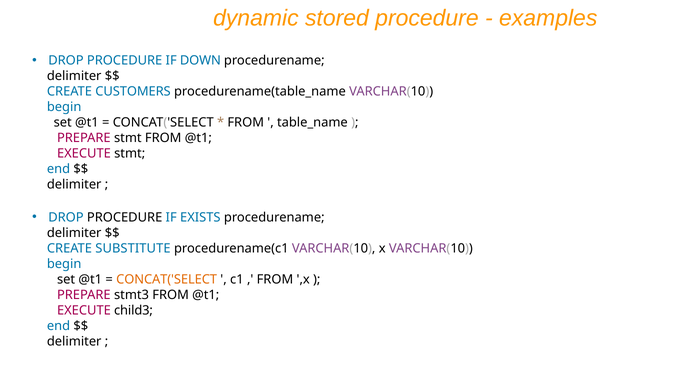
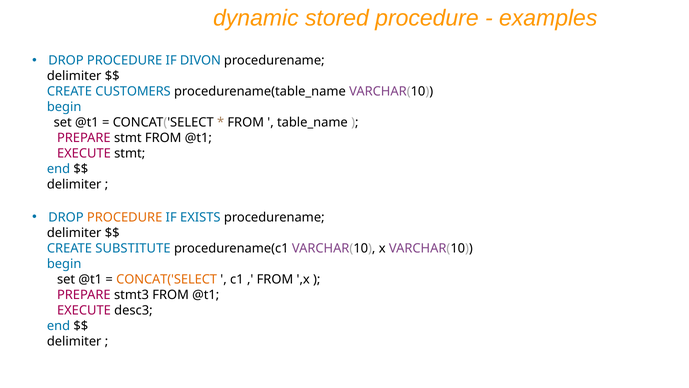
DOWN: DOWN -> DIVON (200, 60)
PROCEDURE colour: black -> orange (125, 217)
child3: child3 -> desc3 (133, 310)
